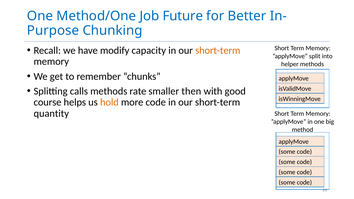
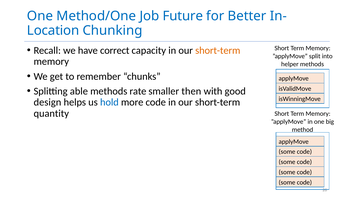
Purpose: Purpose -> Location (53, 30)
modify: modify -> correct (115, 50)
calls: calls -> able (79, 91)
course: course -> design (47, 102)
hold colour: orange -> blue (109, 102)
